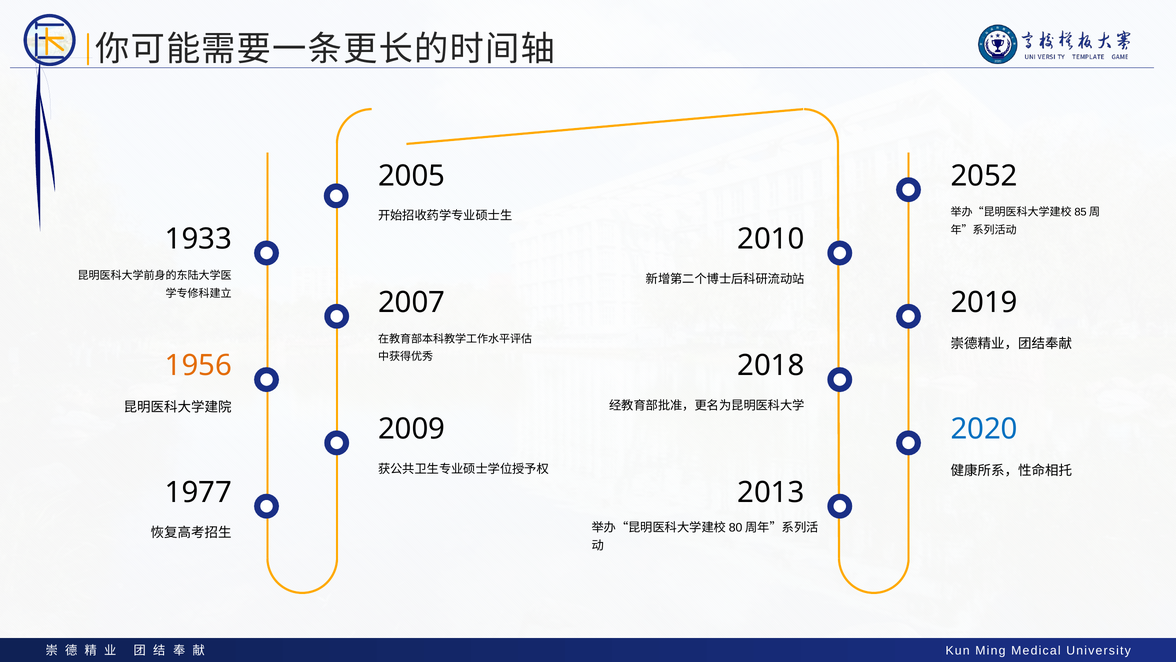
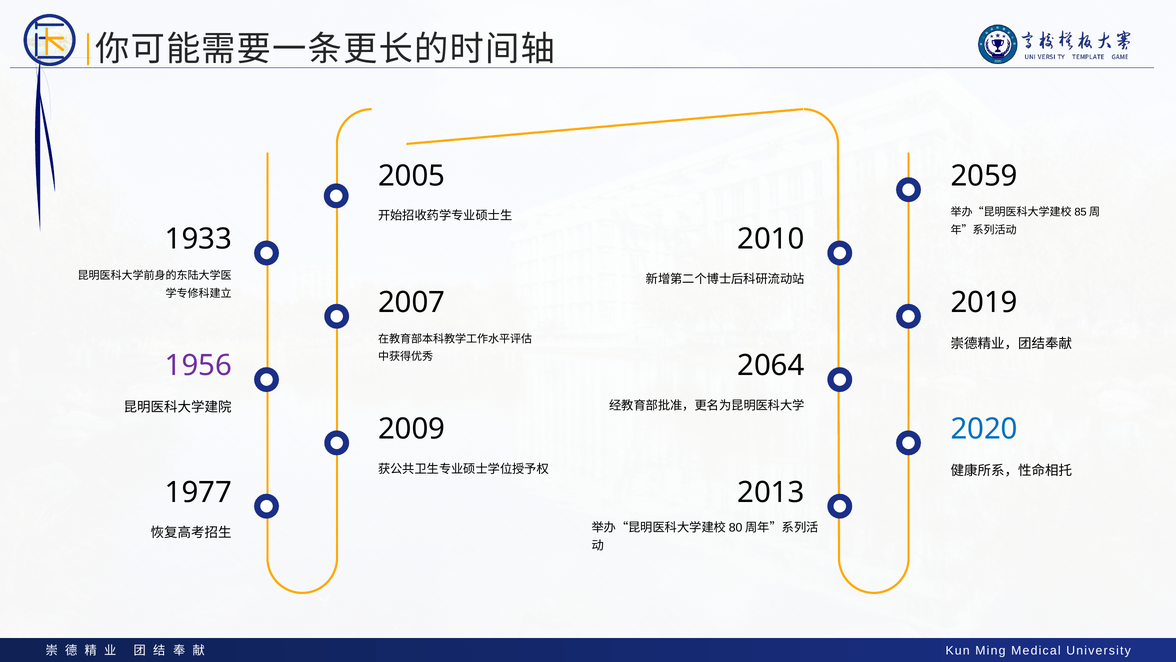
2052: 2052 -> 2059 (984, 176)
1956 colour: orange -> purple (198, 365)
2018: 2018 -> 2064 (771, 365)
